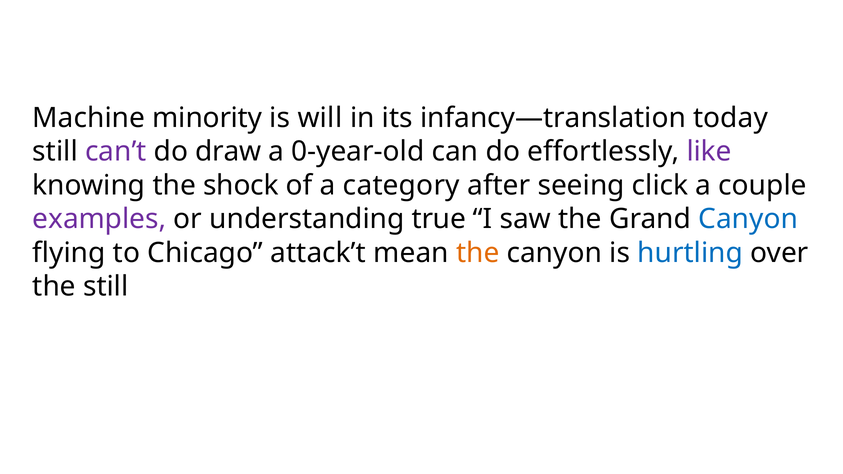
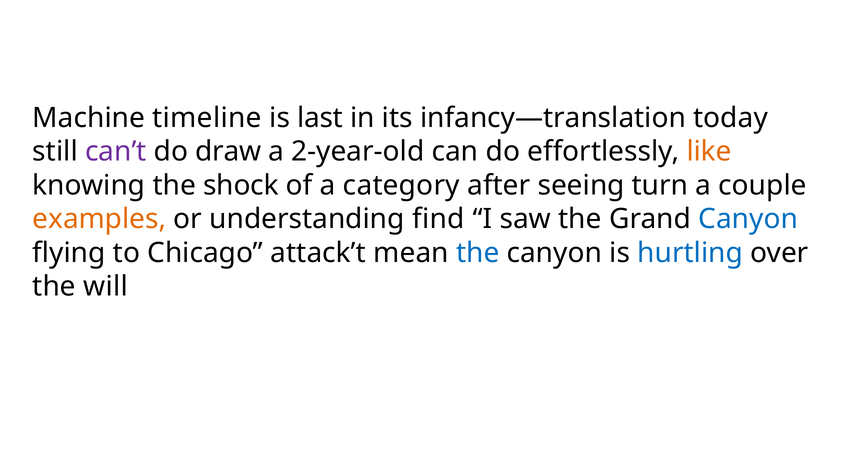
minority: minority -> timeline (207, 118)
will: will -> last (320, 118)
0-year-old: 0-year-old -> 2-year-old (358, 152)
like colour: purple -> orange (709, 152)
click: click -> turn (660, 185)
examples colour: purple -> orange (99, 219)
true: true -> find (439, 219)
the colour: orange -> blue (478, 253)
the still: still -> will (106, 287)
